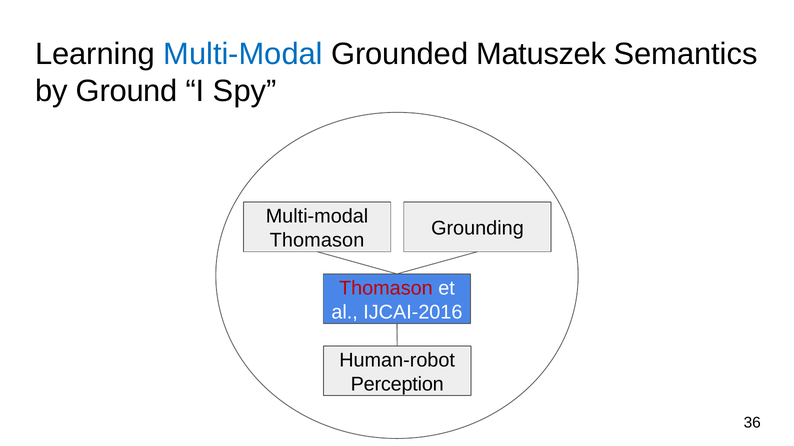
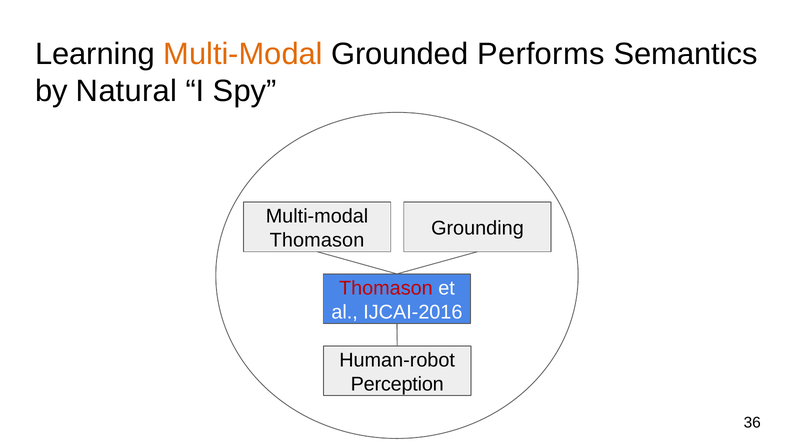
Multi-Modal colour: blue -> orange (243, 54)
Matuszek: Matuszek -> Performs (541, 54)
Ground: Ground -> Natural (126, 91)
